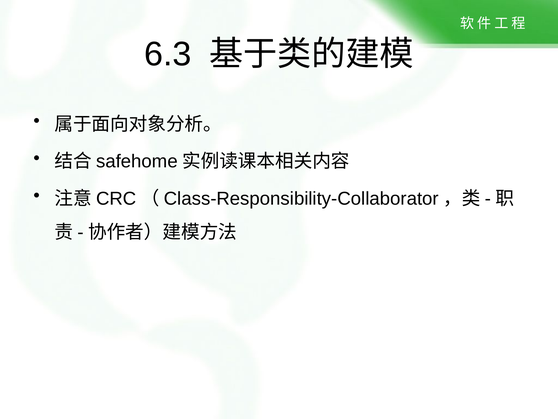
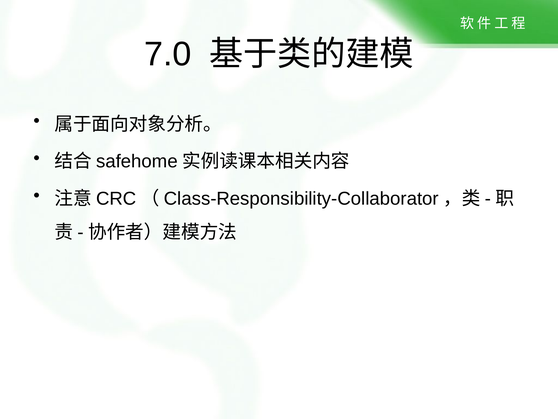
6.3: 6.3 -> 7.0 (168, 54)
